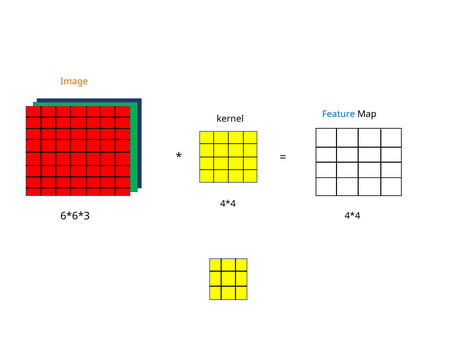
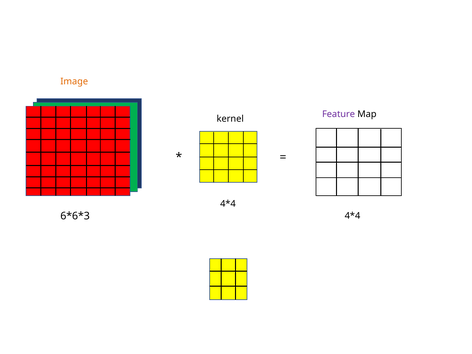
Feature colour: blue -> purple (339, 114)
